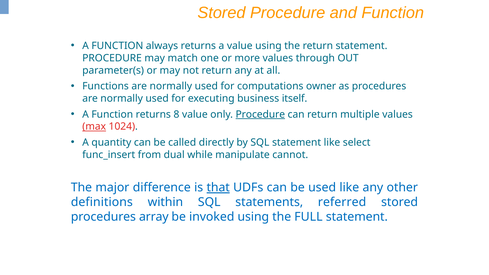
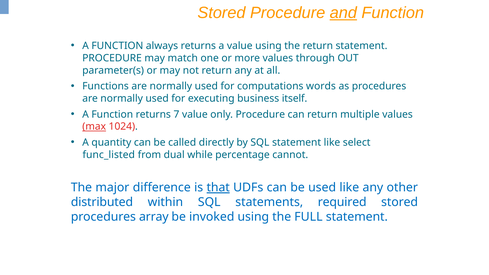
and underline: none -> present (343, 13)
owner: owner -> words (321, 86)
8: 8 -> 7 (176, 114)
Procedure underline: present -> none (260, 114)
func_insert: func_insert -> func_listed (109, 155)
manipulate: manipulate -> percentage (243, 155)
definitions: definitions -> distributed (102, 202)
referred: referred -> required (342, 202)
